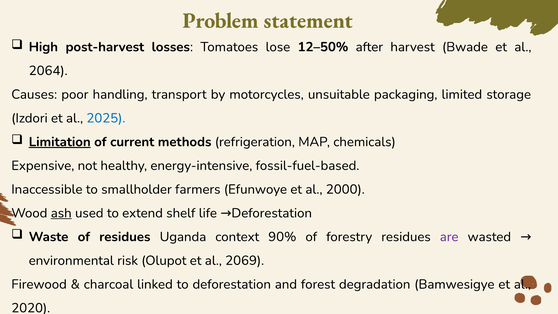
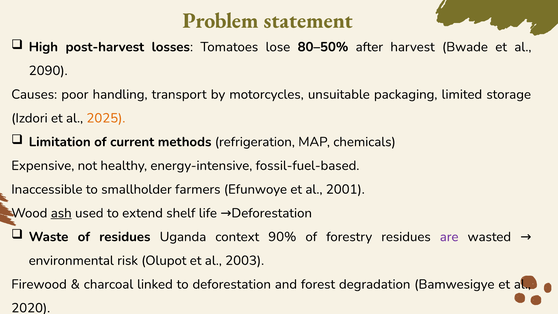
12–50%: 12–50% -> 80–50% (323, 47)
2064: 2064 -> 2090 (48, 71)
2025 colour: blue -> orange (106, 118)
Limitation underline: present -> none (60, 142)
2000: 2000 -> 2001 (345, 189)
2069: 2069 -> 2003 (245, 260)
